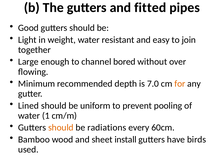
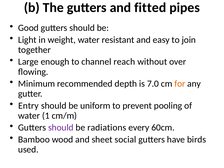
bored: bored -> reach (124, 62)
Lined: Lined -> Entry (28, 106)
should colour: orange -> purple (61, 128)
install: install -> social (125, 139)
